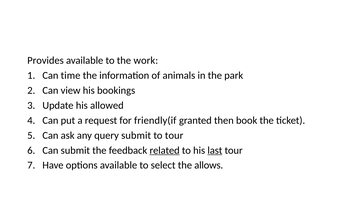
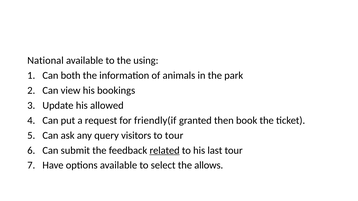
Provides: Provides -> National (45, 61)
work: work -> using (146, 61)
time: time -> both (71, 76)
query submit: submit -> visitors (136, 136)
last underline: present -> none (215, 151)
